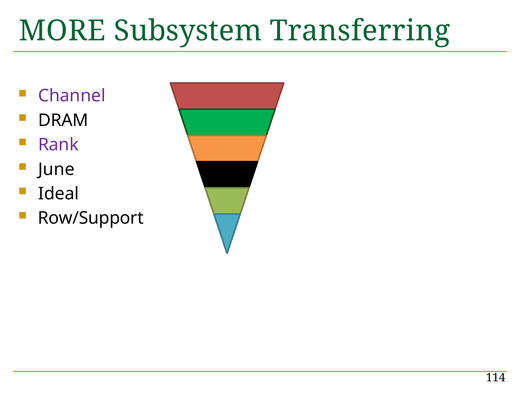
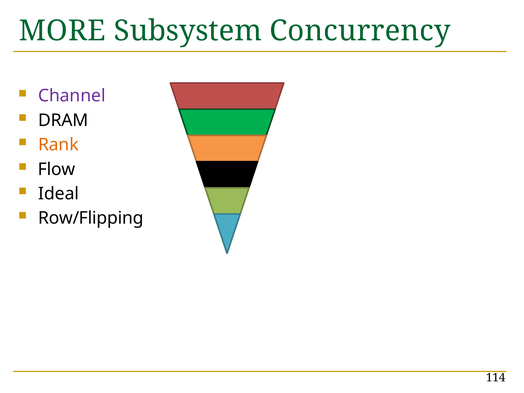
Transferring: Transferring -> Concurrency (360, 31)
Rank colour: purple -> orange (58, 145)
June: June -> Flow (57, 169)
Row/Support: Row/Support -> Row/Flipping (91, 218)
